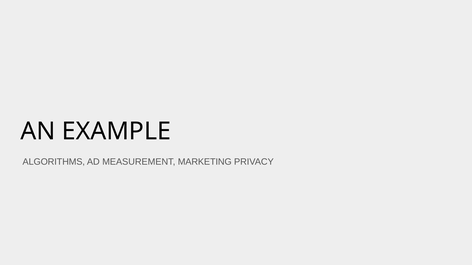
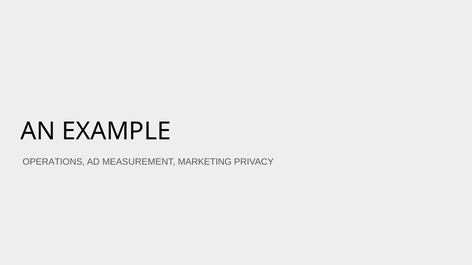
ALGORITHMS: ALGORITHMS -> OPERATIONS (54, 162)
